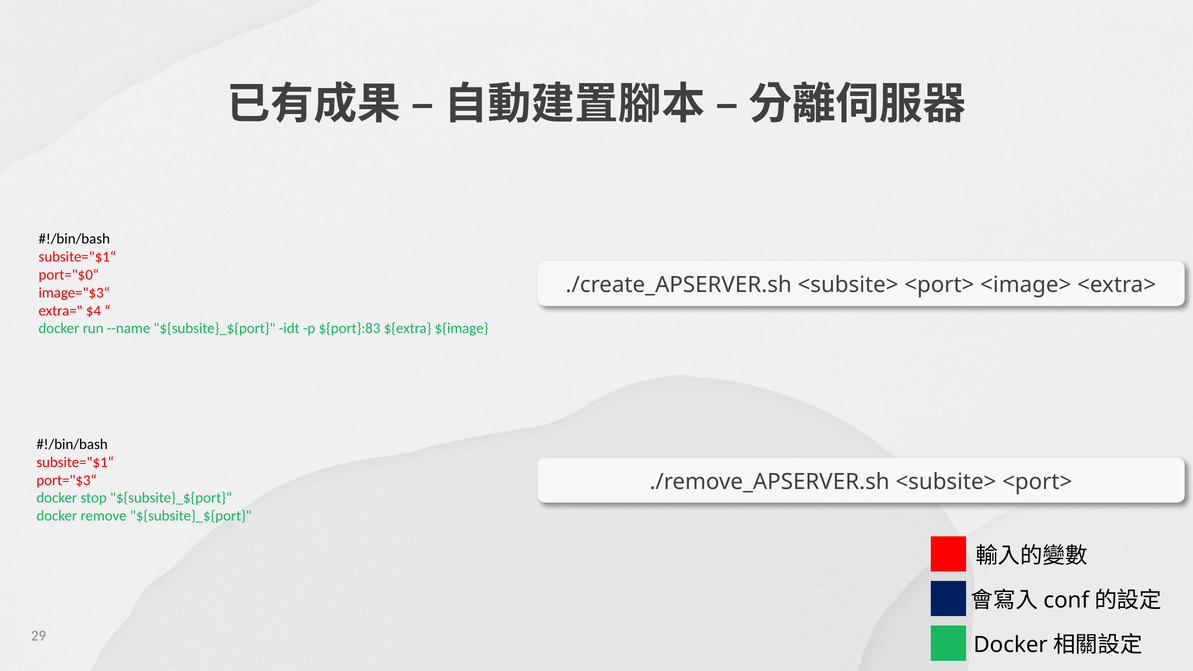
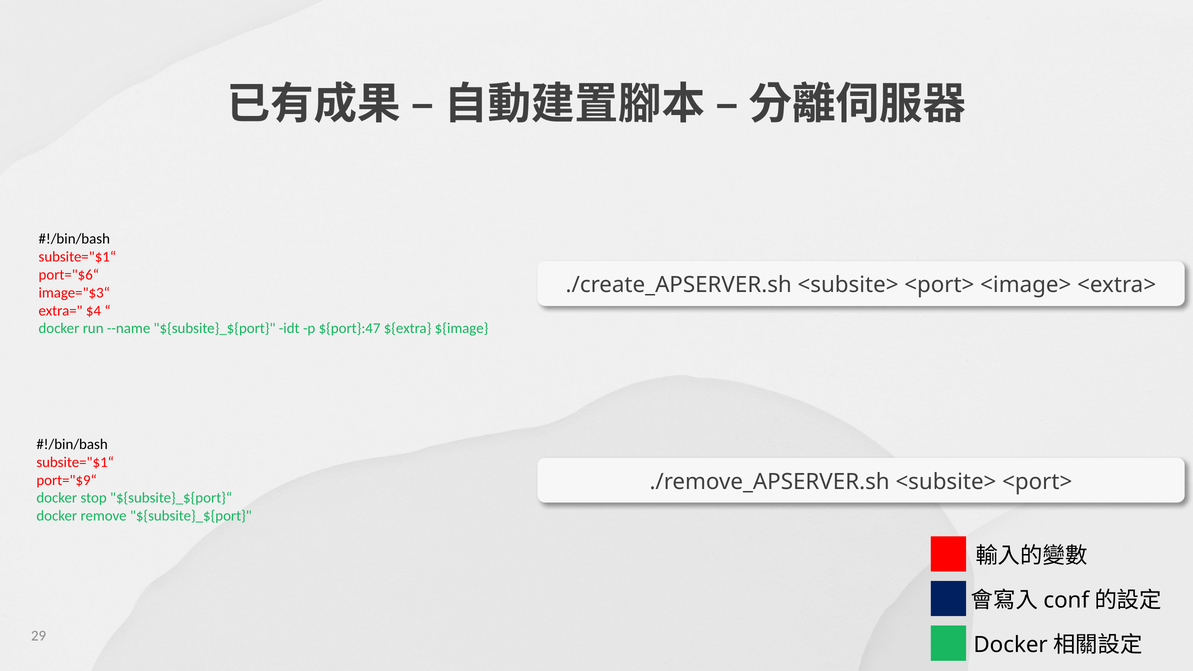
port="$0“: port="$0“ -> port="$6“ (69, 275)
${port}:83: ${port}:83 -> ${port}:47 (350, 329)
port="$3“: port="$3“ -> port="$9“ (67, 480)
